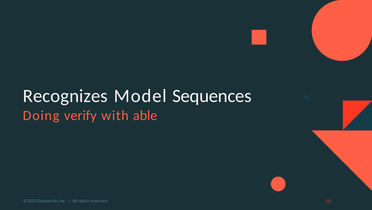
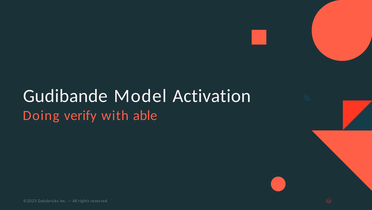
Recognizes: Recognizes -> Gudibande (65, 96)
Sequences: Sequences -> Activation (212, 96)
